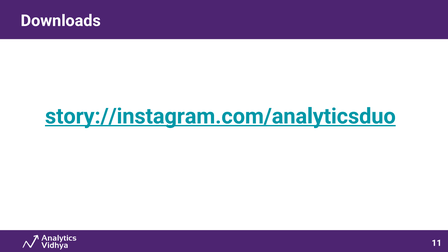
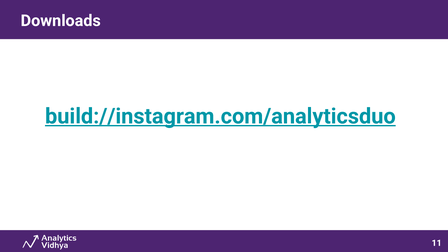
story://instagram.com/analyticsduo: story://instagram.com/analyticsduo -> build://instagram.com/analyticsduo (220, 116)
